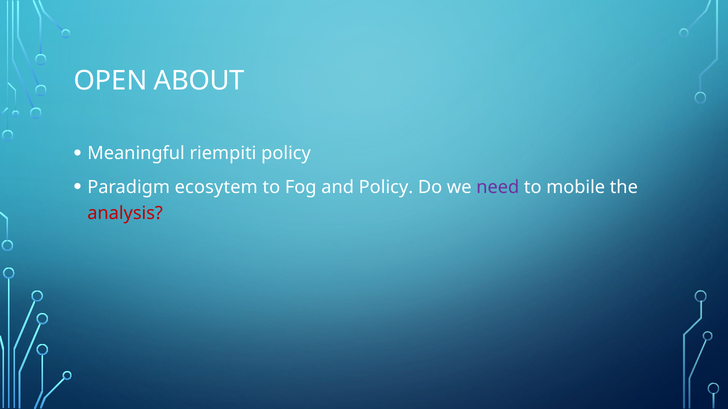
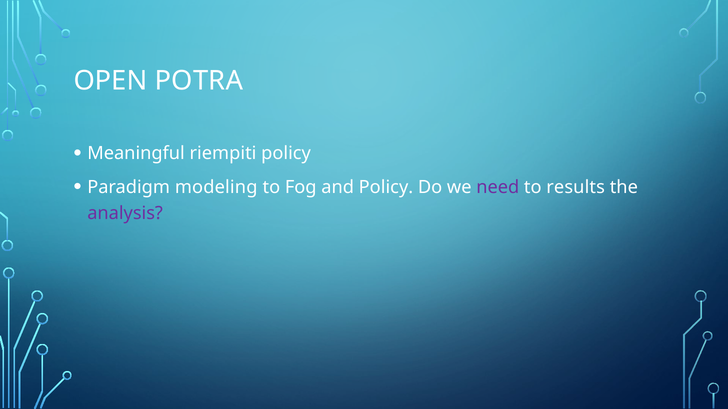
ABOUT: ABOUT -> POTRA (199, 81)
ecosytem: ecosytem -> modeling (216, 187)
mobile: mobile -> results (576, 187)
analysis colour: red -> purple (125, 214)
